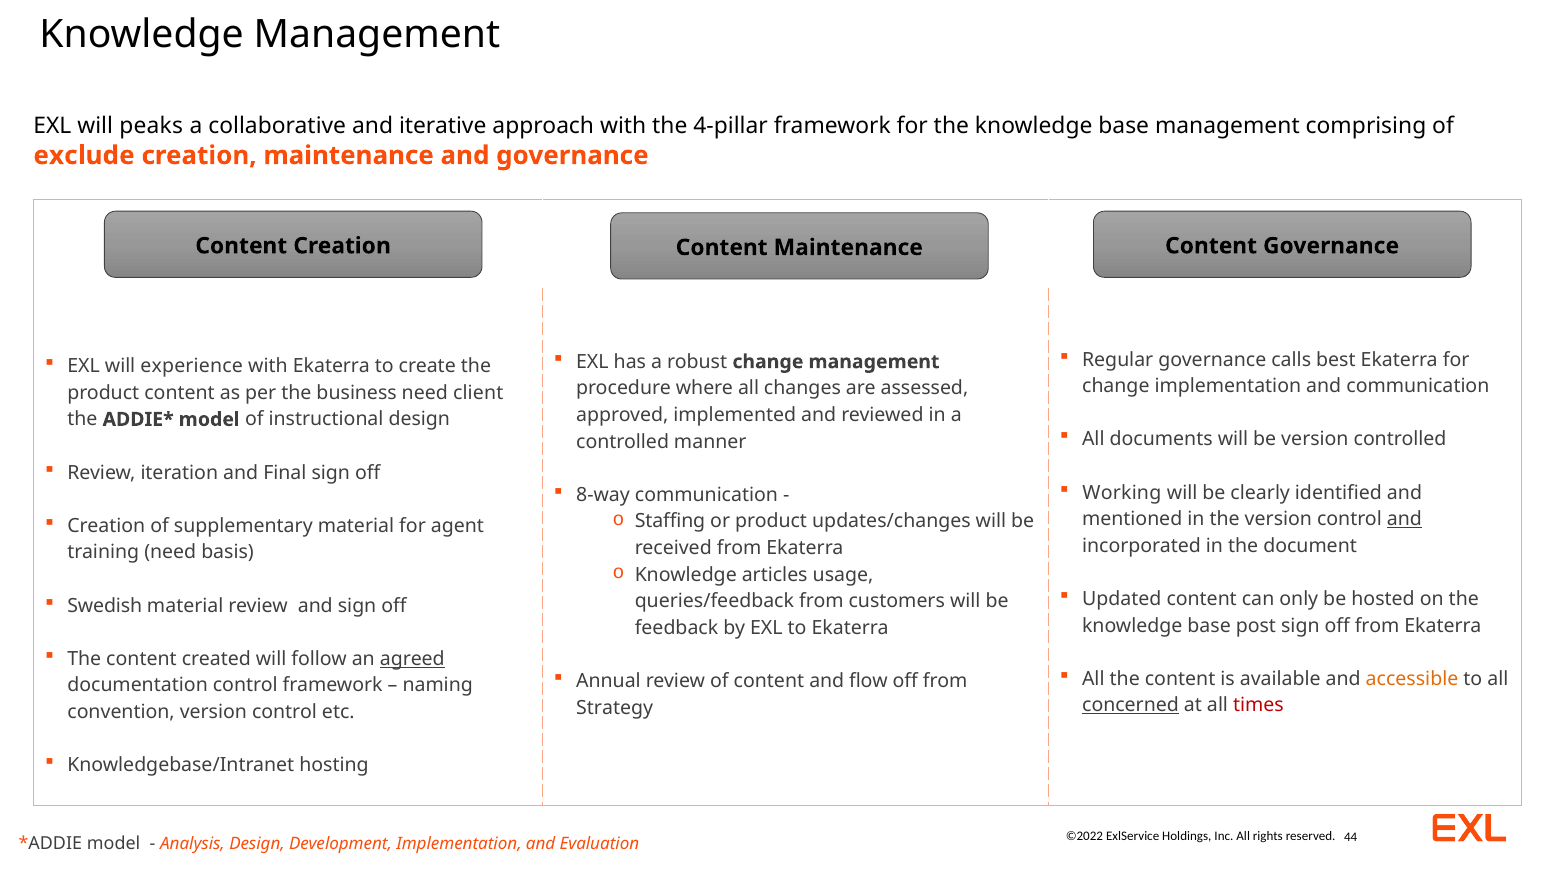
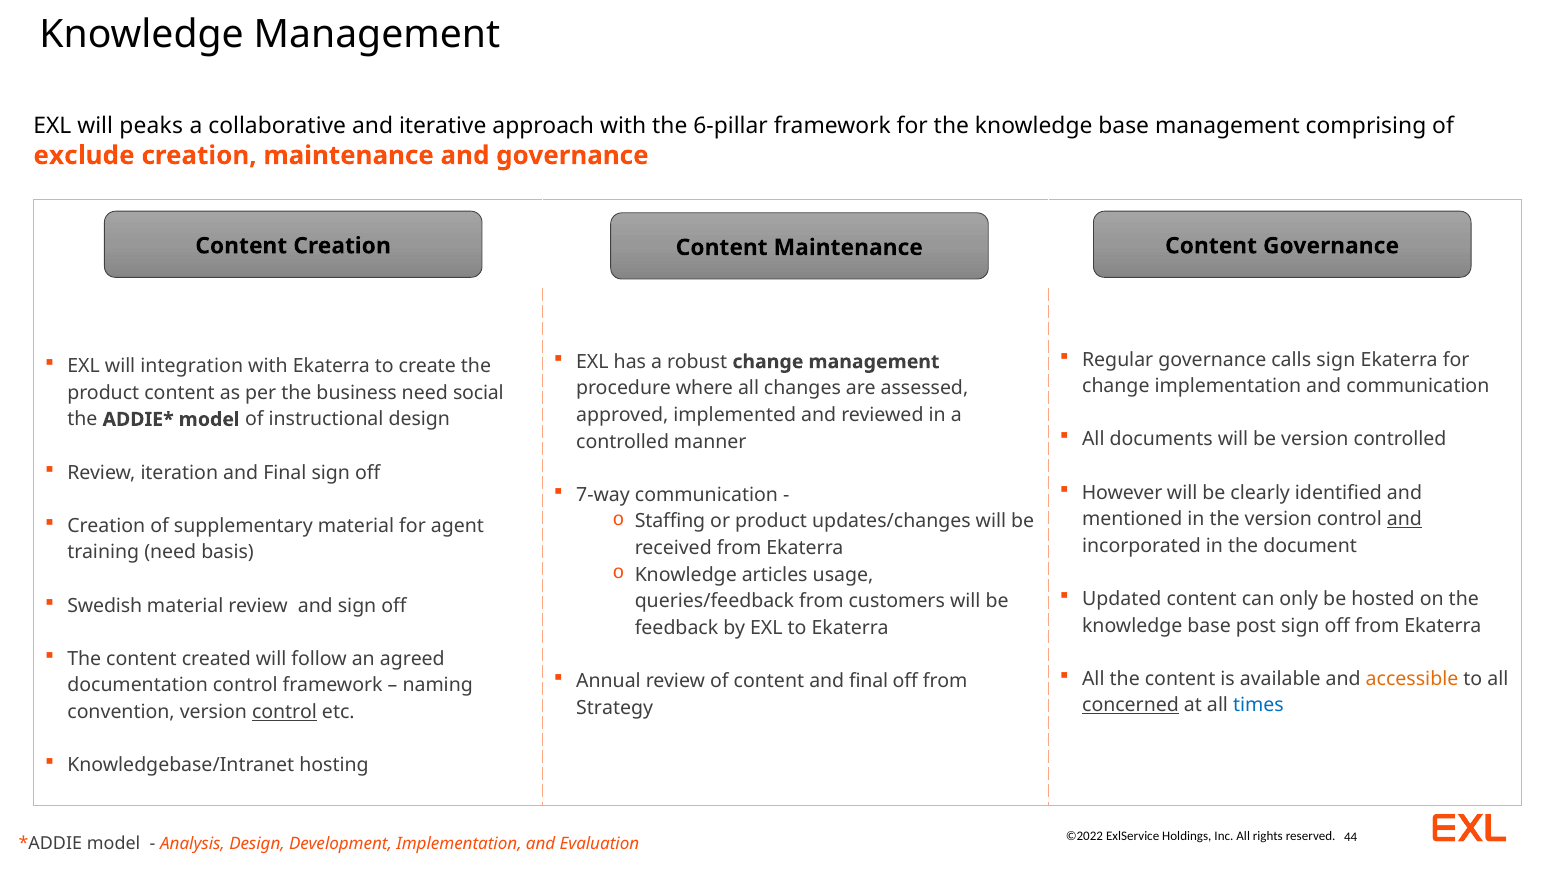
4-pillar: 4-pillar -> 6-pillar (731, 126)
calls best: best -> sign (1336, 359)
experience: experience -> integration (192, 366)
client: client -> social (478, 393)
Working: Working -> However (1122, 492)
8-way: 8-way -> 7-way (603, 495)
agreed underline: present -> none (412, 659)
content and flow: flow -> final (869, 681)
times colour: red -> blue (1258, 705)
control underline: none -> present (284, 712)
